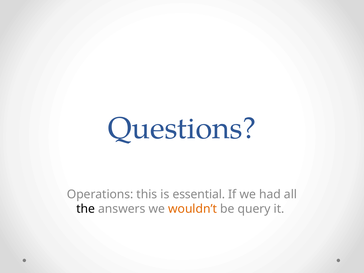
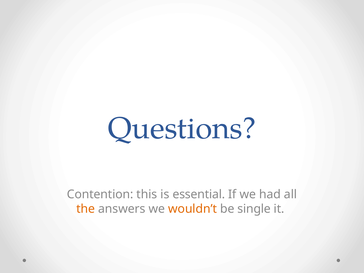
Operations: Operations -> Contention (100, 194)
the colour: black -> orange (86, 209)
query: query -> single (254, 209)
